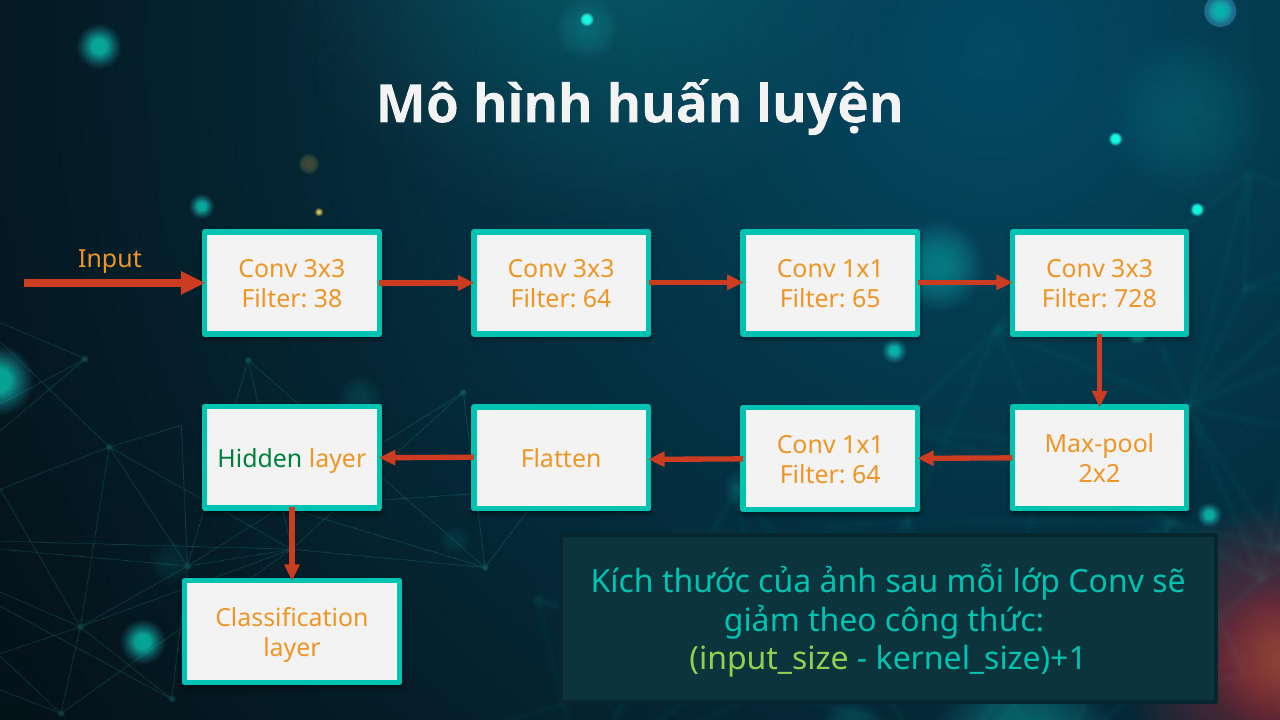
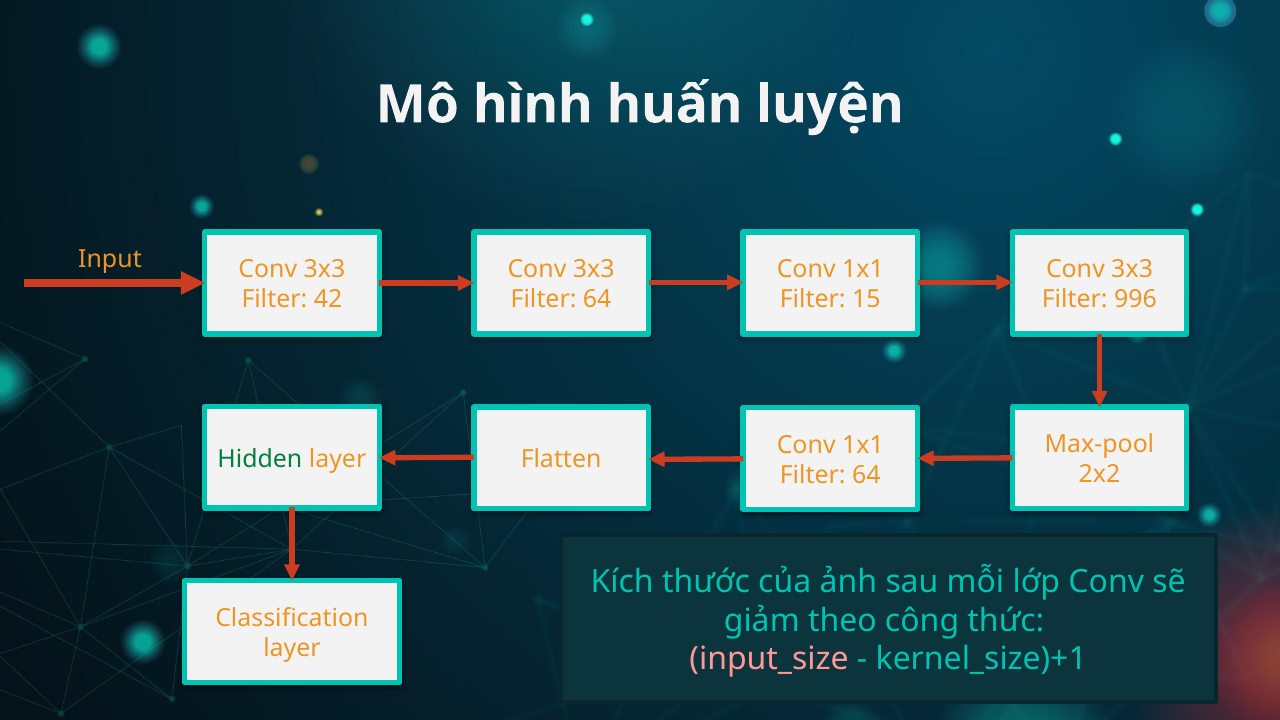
38: 38 -> 42 (328, 300)
65: 65 -> 15 (866, 300)
728: 728 -> 996 (1136, 300)
input_size colour: light green -> pink (769, 659)
